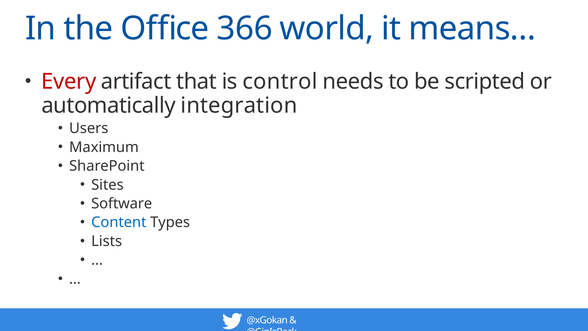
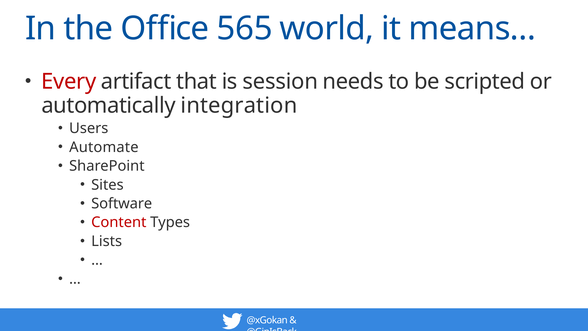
366: 366 -> 565 (245, 29)
control: control -> session (280, 82)
Maximum: Maximum -> Automate (104, 147)
Content colour: blue -> red (119, 222)
